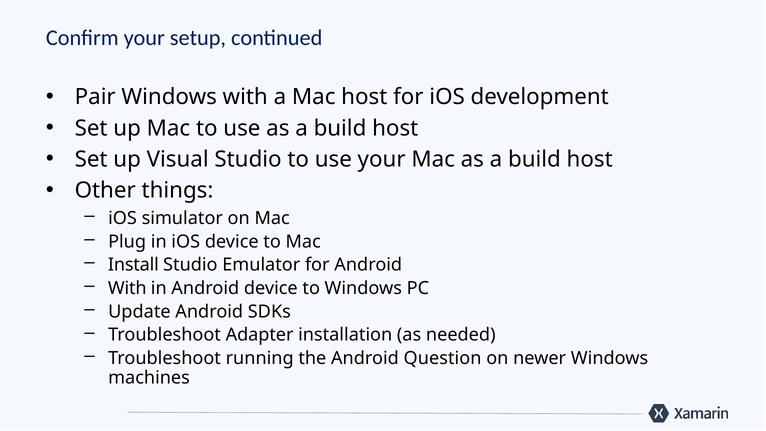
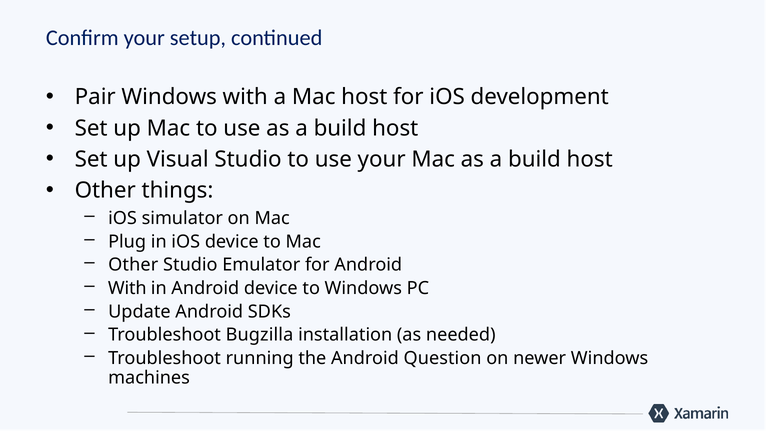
Install: Install -> Other (133, 265)
Adapter: Adapter -> Bugzilla (259, 335)
